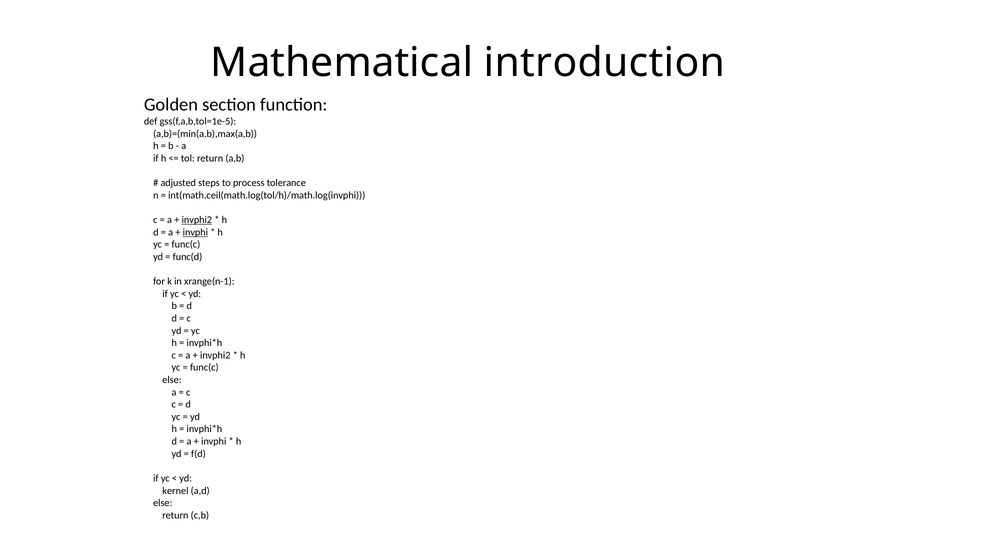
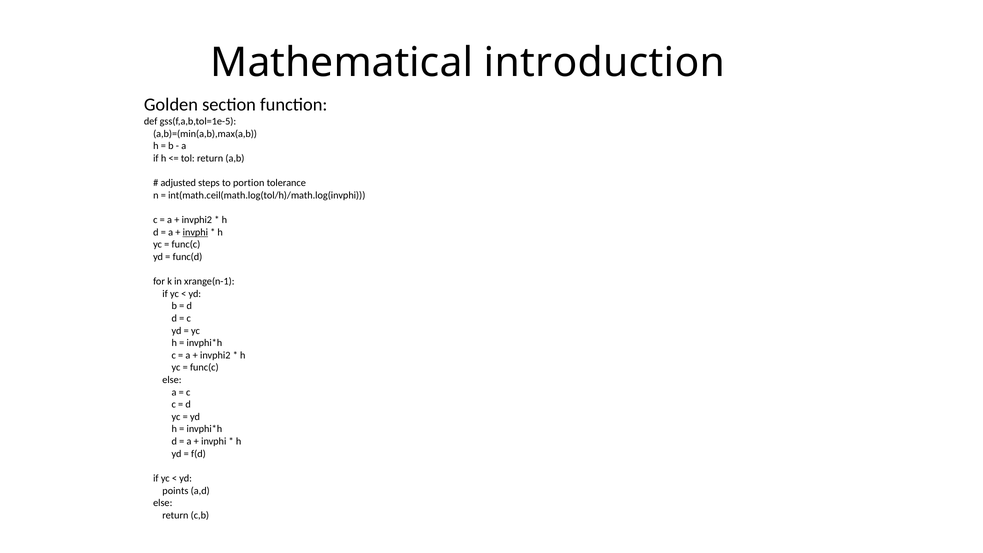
process: process -> portion (249, 183)
invphi2 underline: present -> none (197, 220)
kernel: kernel -> points (175, 491)
